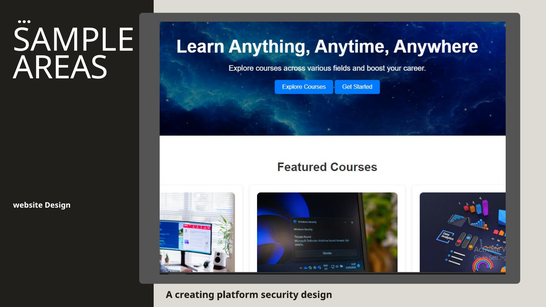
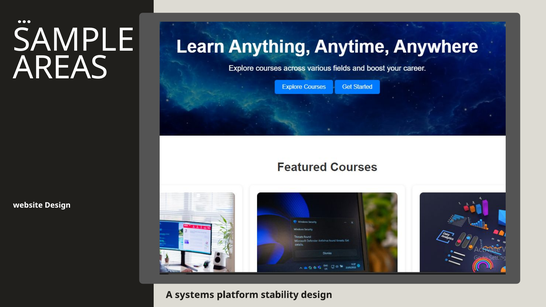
creating: creating -> systems (195, 295)
security: security -> stability (280, 295)
